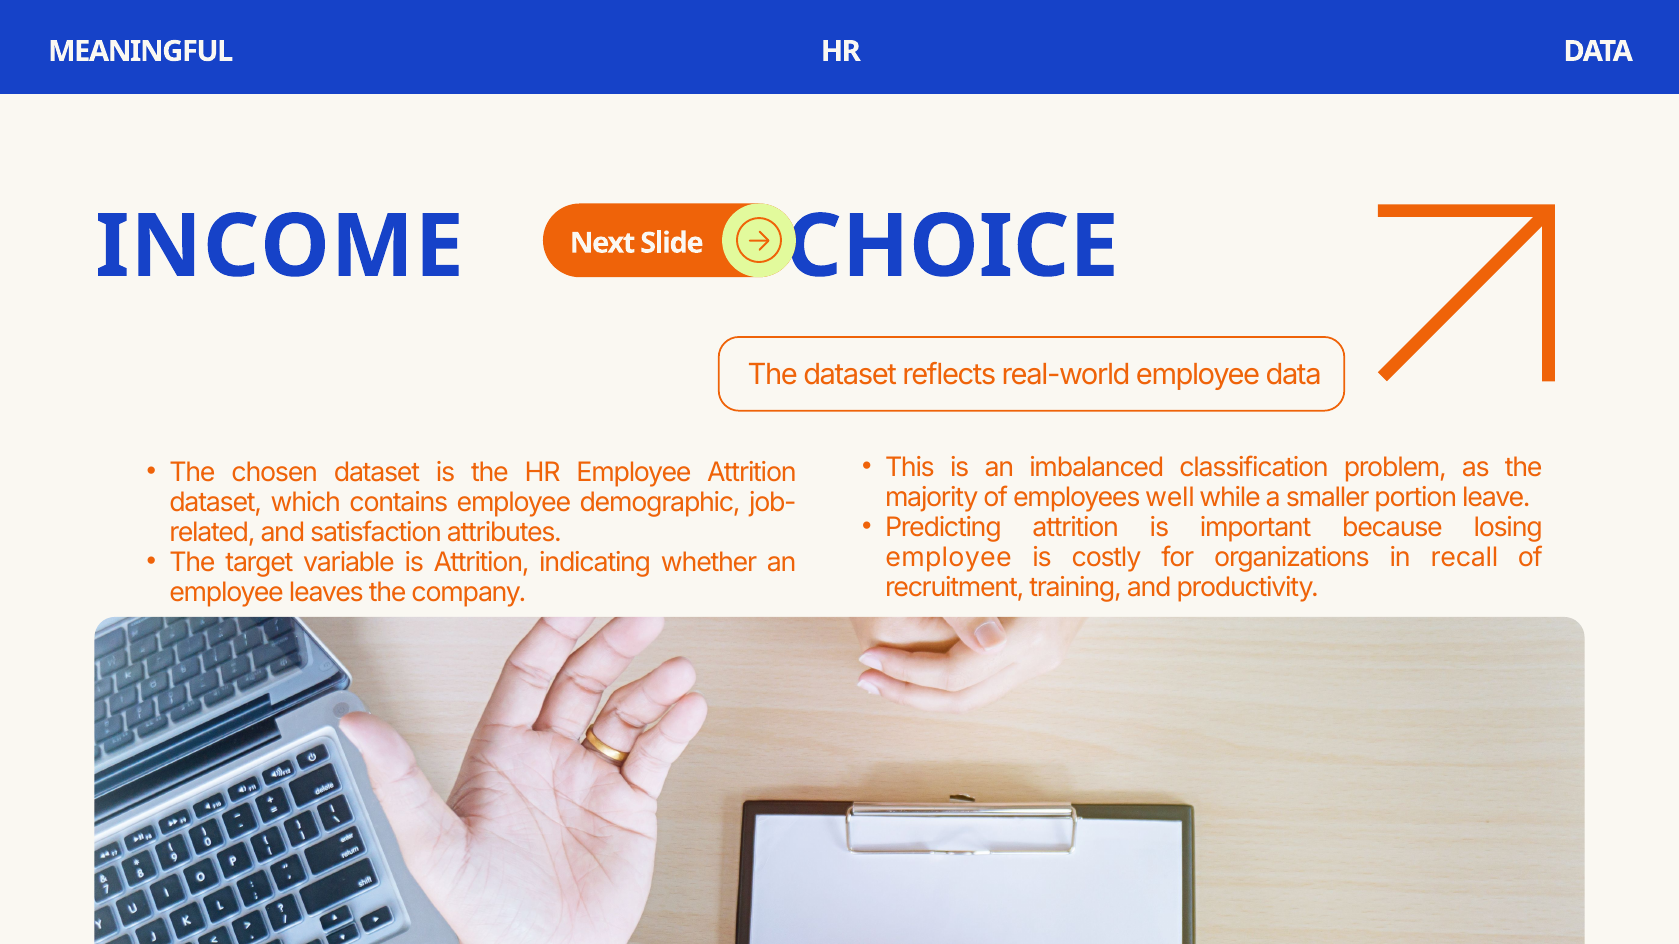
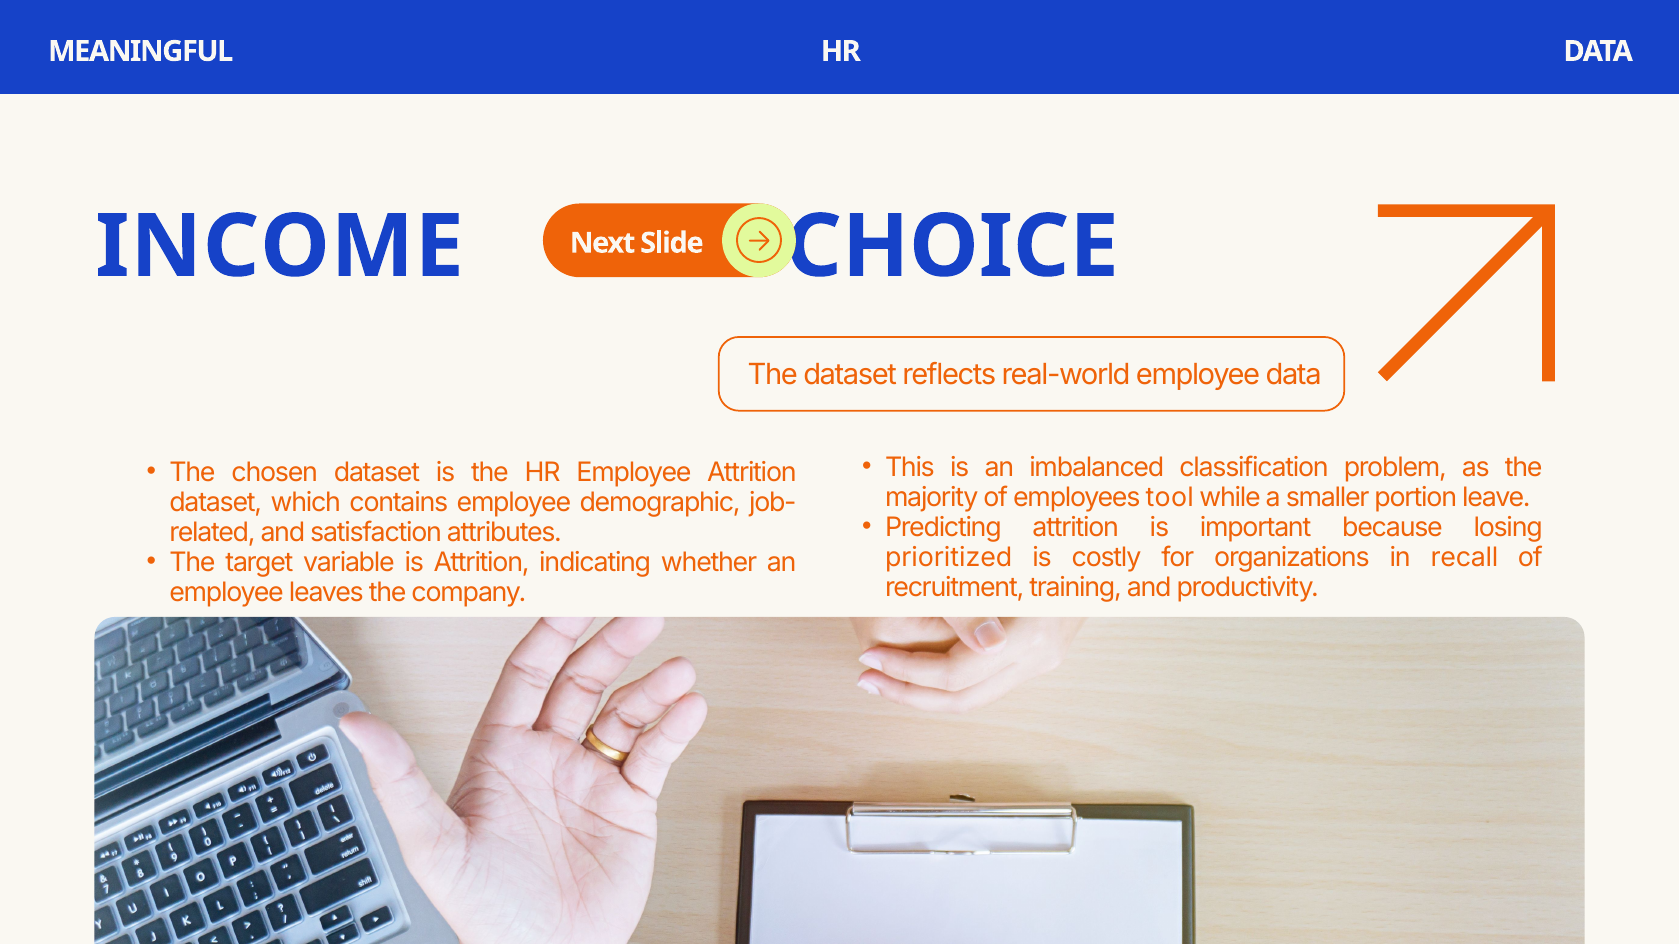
well: well -> tool (1170, 497)
employee: employee -> prioritized (949, 558)
